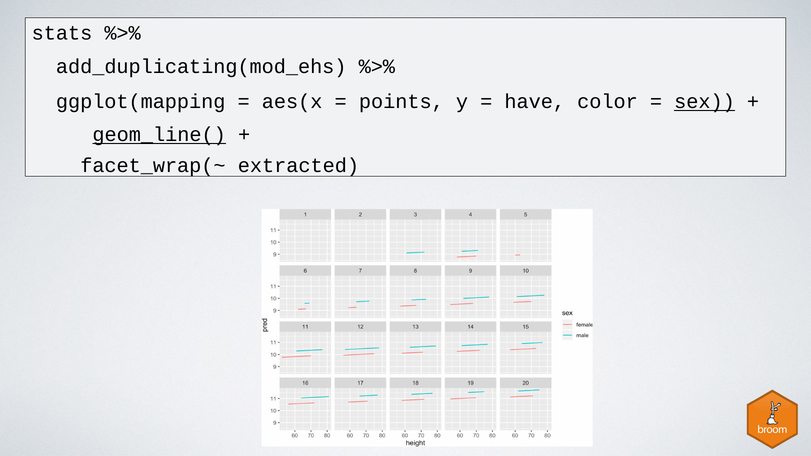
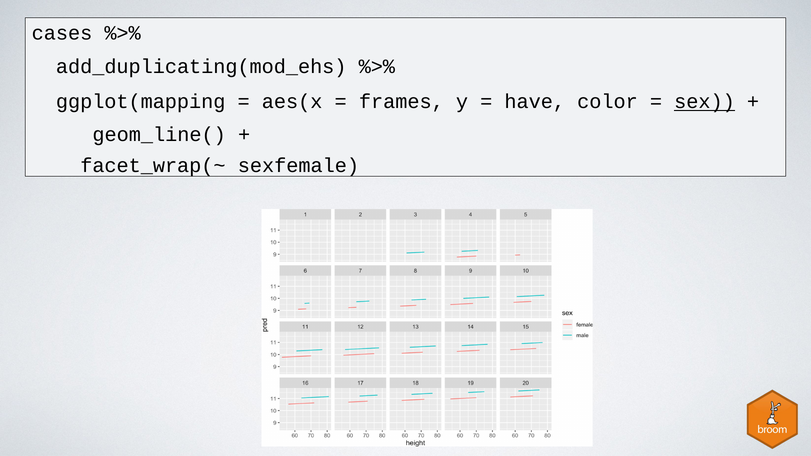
stats: stats -> cases (62, 33)
points: points -> frames (401, 102)
geom_line( underline: present -> none (159, 135)
extracted: extracted -> sexfemale (298, 166)
